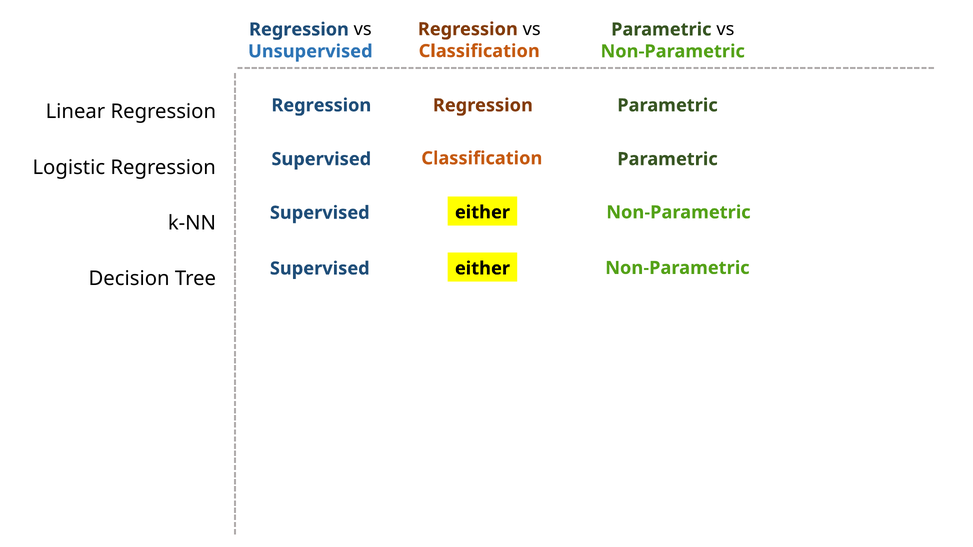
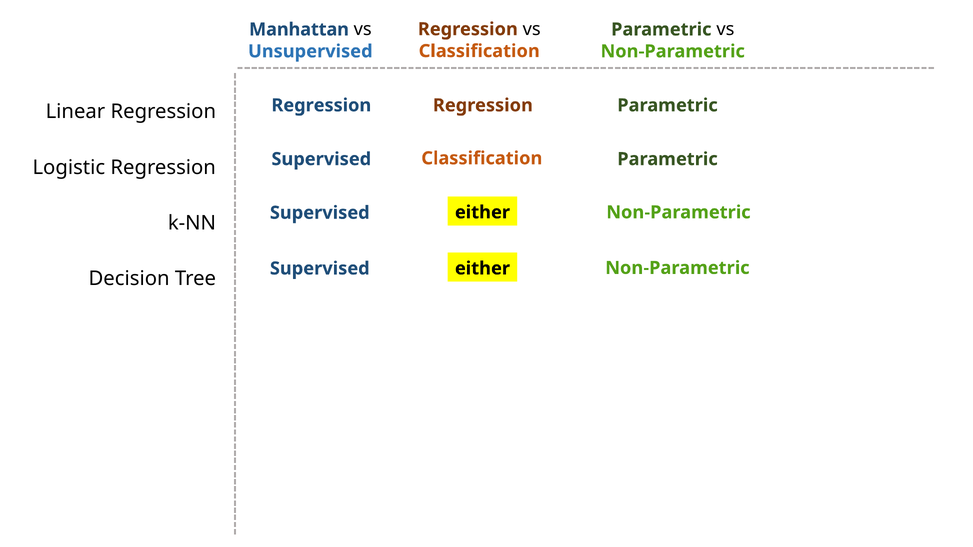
Regression: Regression -> Manhattan (299, 29)
